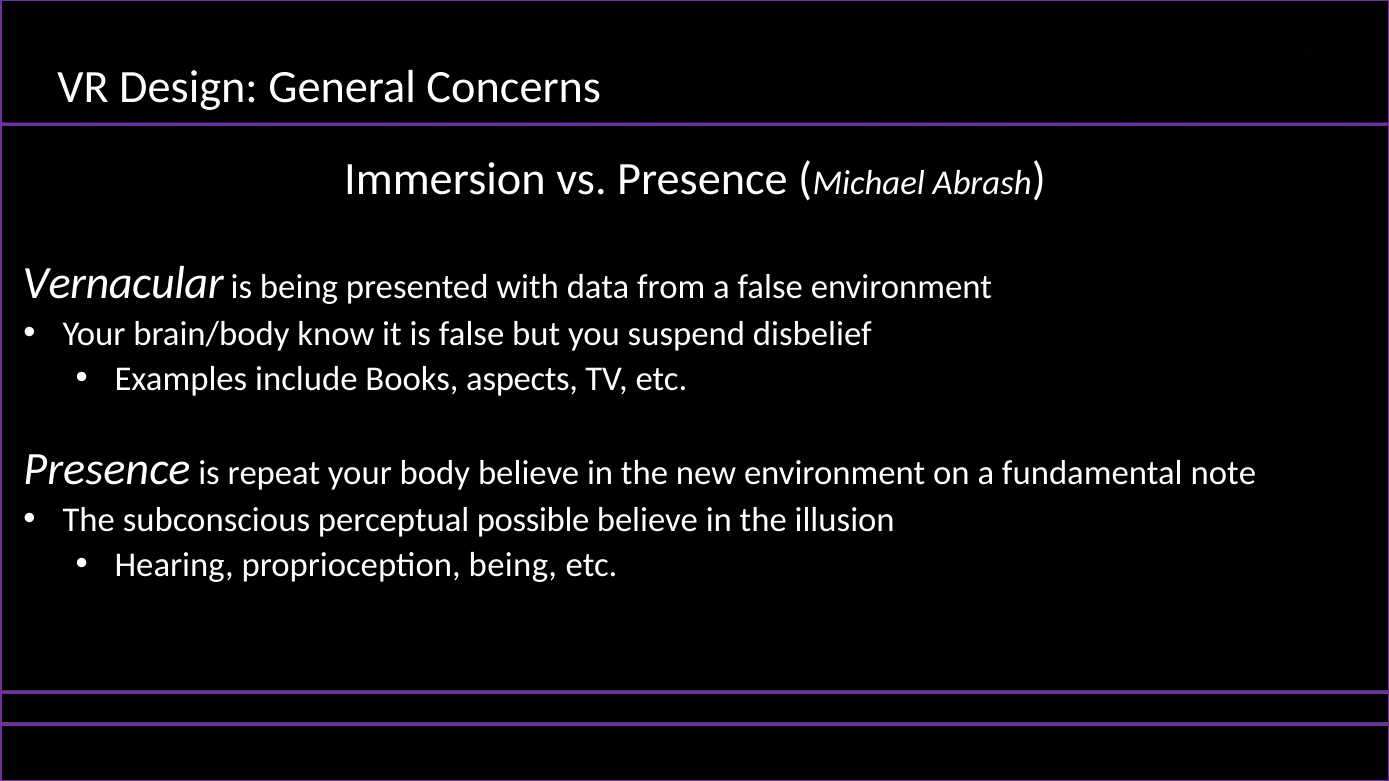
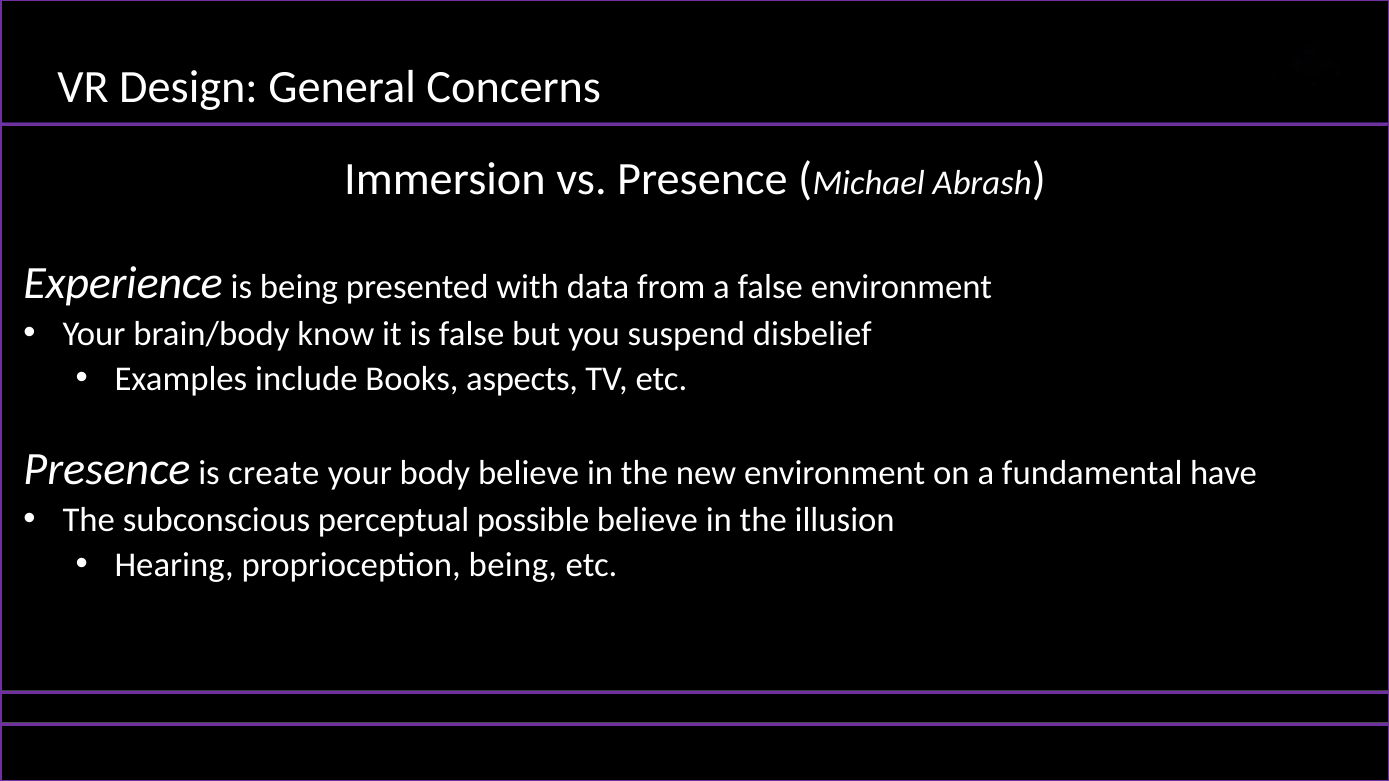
Vernacular: Vernacular -> Experience (123, 284)
repeat: repeat -> create (274, 473)
note: note -> have (1223, 473)
